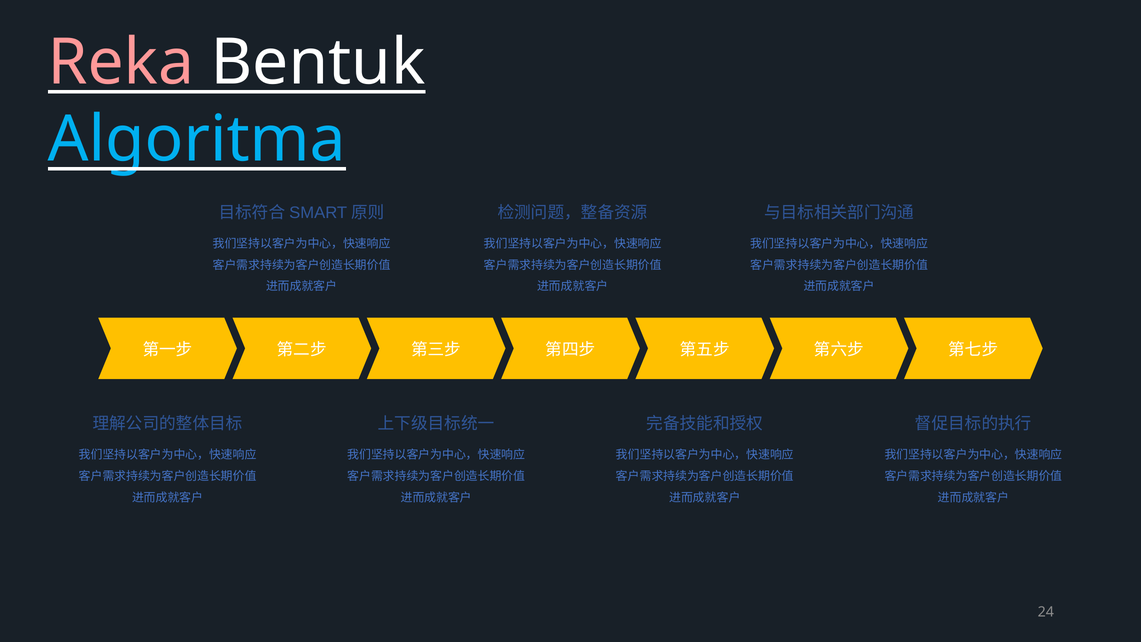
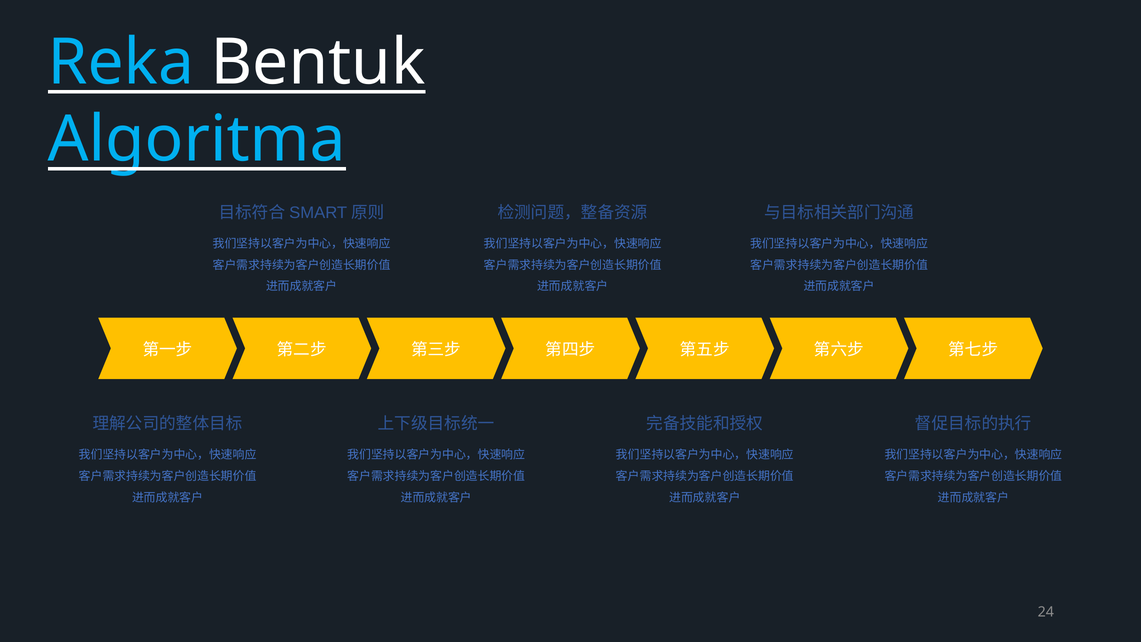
Reka colour: pink -> light blue (121, 63)
